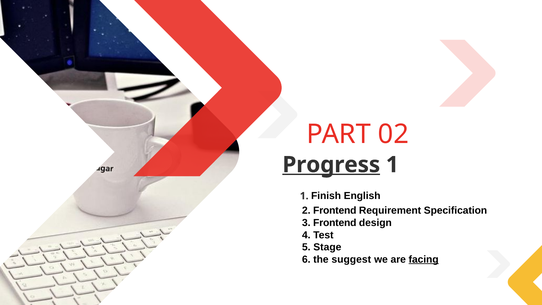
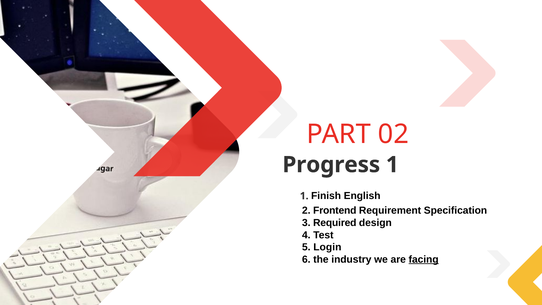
Progress underline: present -> none (331, 165)
3 Frontend: Frontend -> Required (335, 223)
Stage: Stage -> Login (327, 247)
suggest: suggest -> industry (351, 259)
